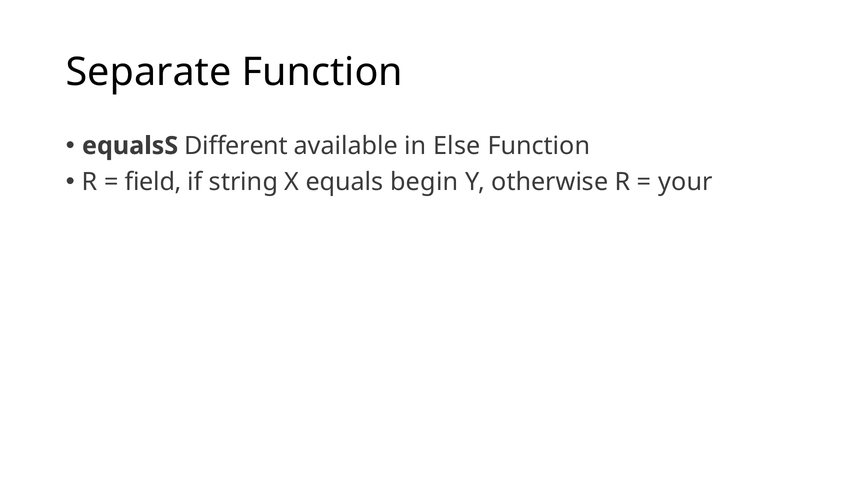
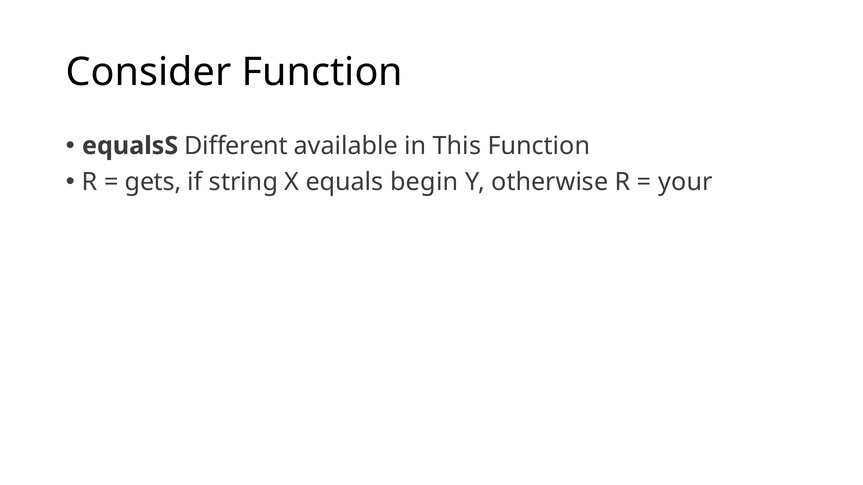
Separate: Separate -> Consider (149, 72)
Else: Else -> This (457, 146)
field: field -> gets (153, 182)
